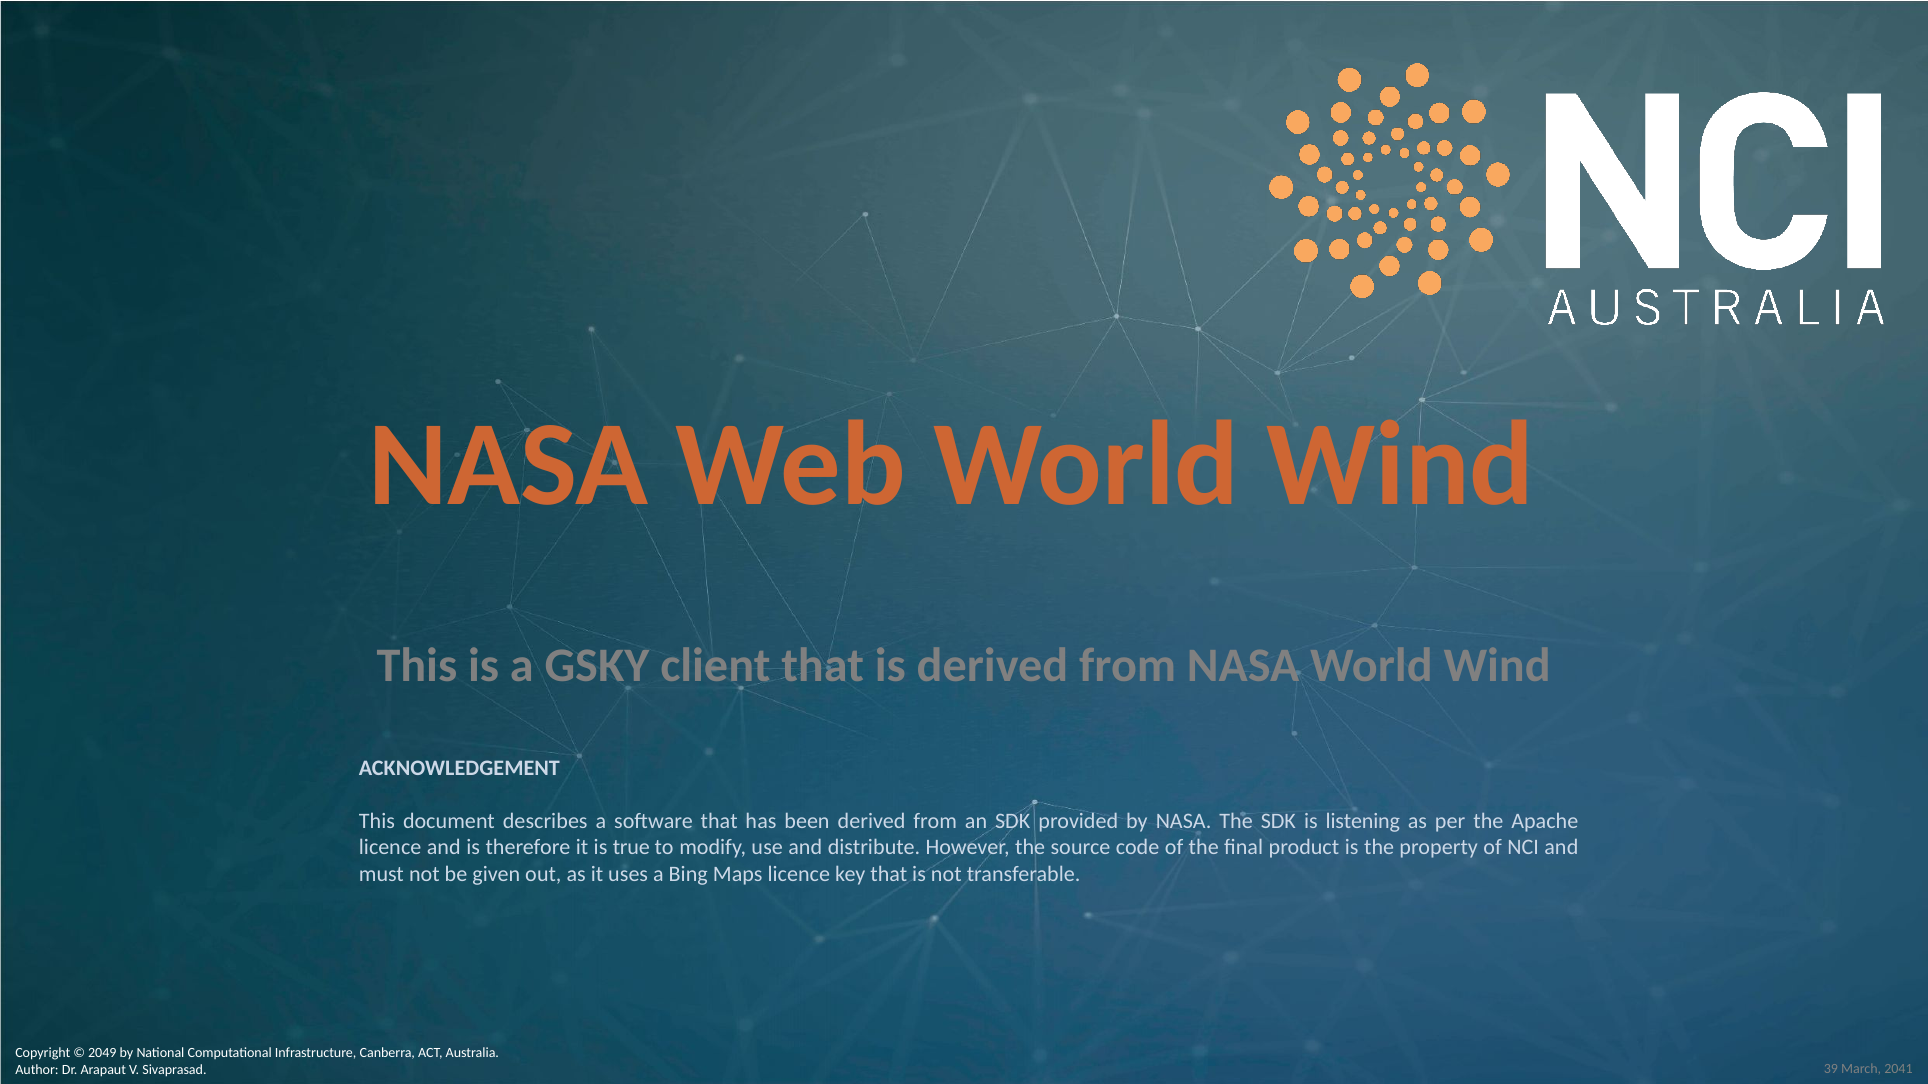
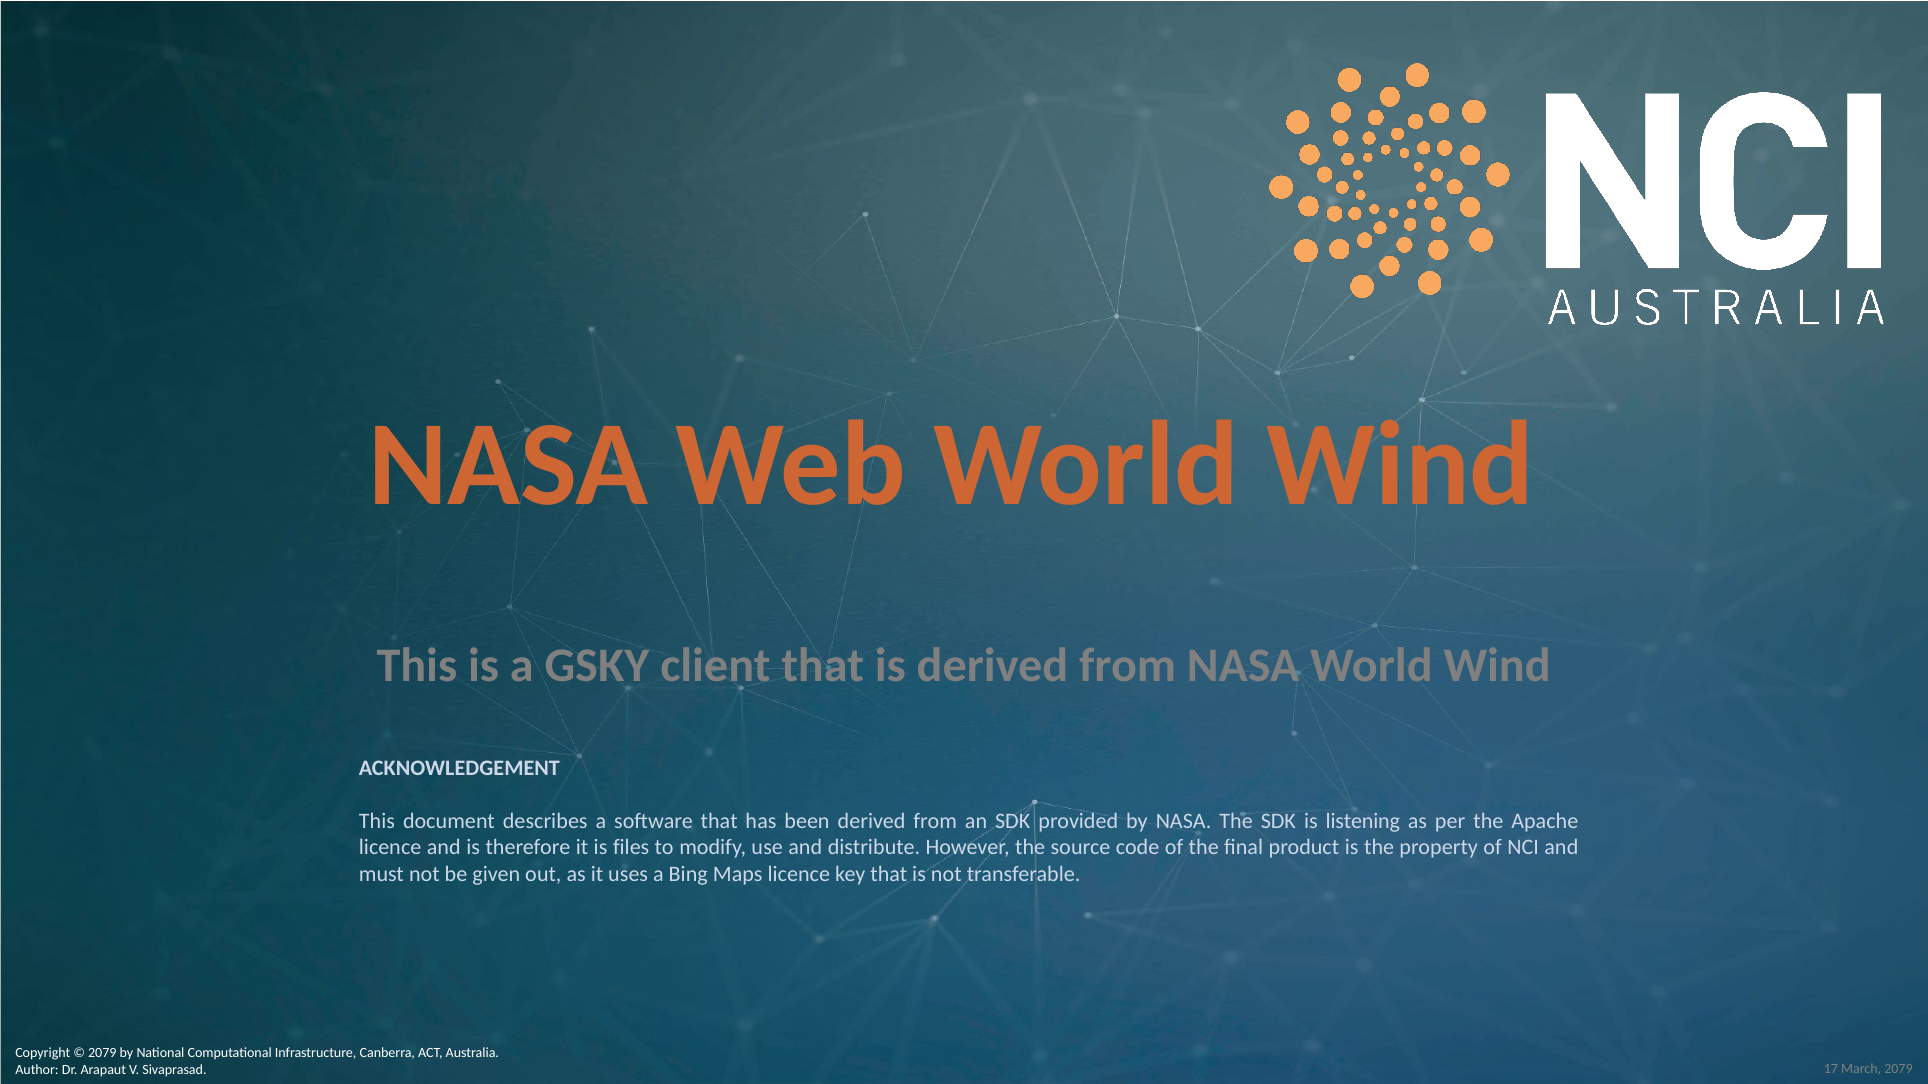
true: true -> files (631, 848)
2049: 2049 -> 2079 (102, 1054)
39: 39 -> 17 (1831, 1069)
March 2041: 2041 -> 2079 (1899, 1069)
